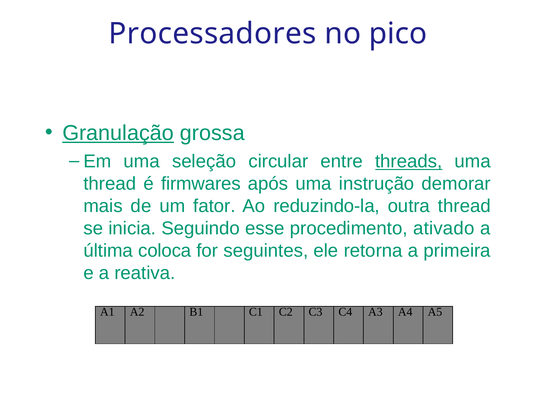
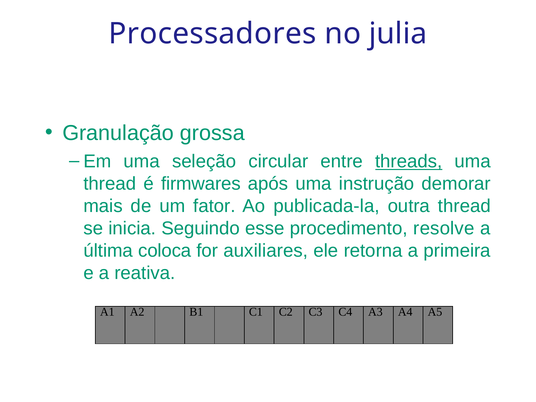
pico: pico -> julia (398, 34)
Granulação underline: present -> none (118, 133)
reduzindo-la: reduzindo-la -> publicada-la (326, 206)
ativado: ativado -> resolve (444, 228)
seguintes: seguintes -> auxiliares (266, 251)
